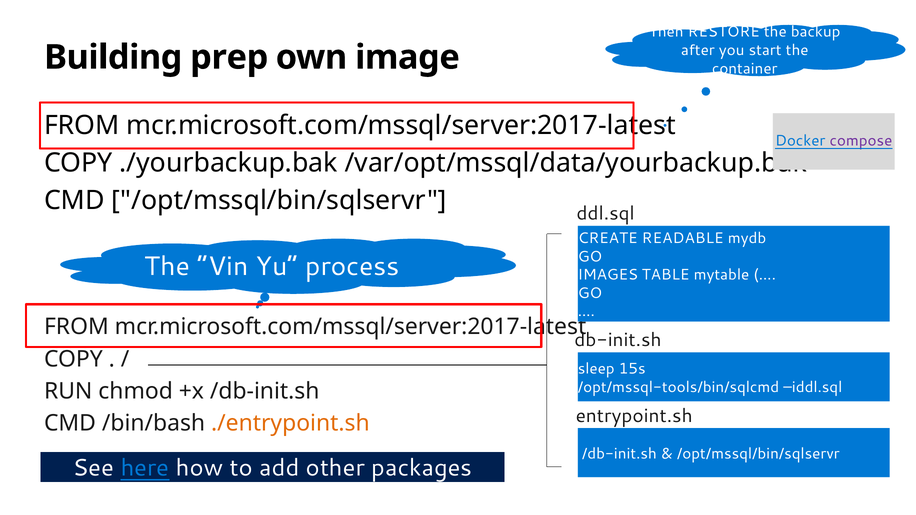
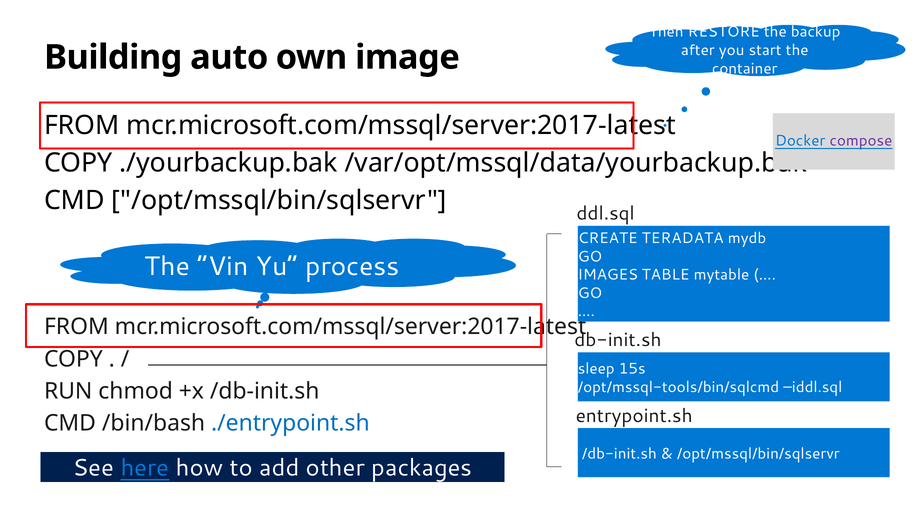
prep: prep -> auto (229, 57)
READABLE: READABLE -> TERADATA (683, 238)
./entrypoint.sh colour: orange -> blue (290, 423)
